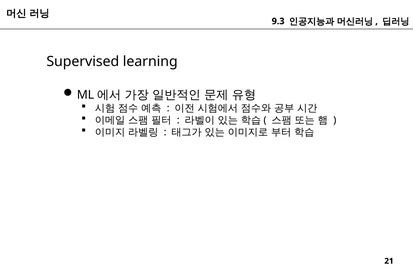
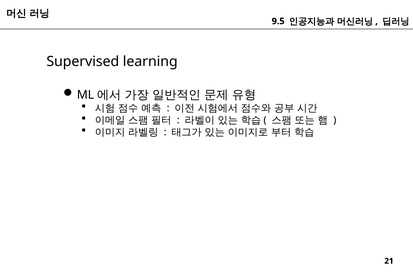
9.3: 9.3 -> 9.5 (278, 21)
